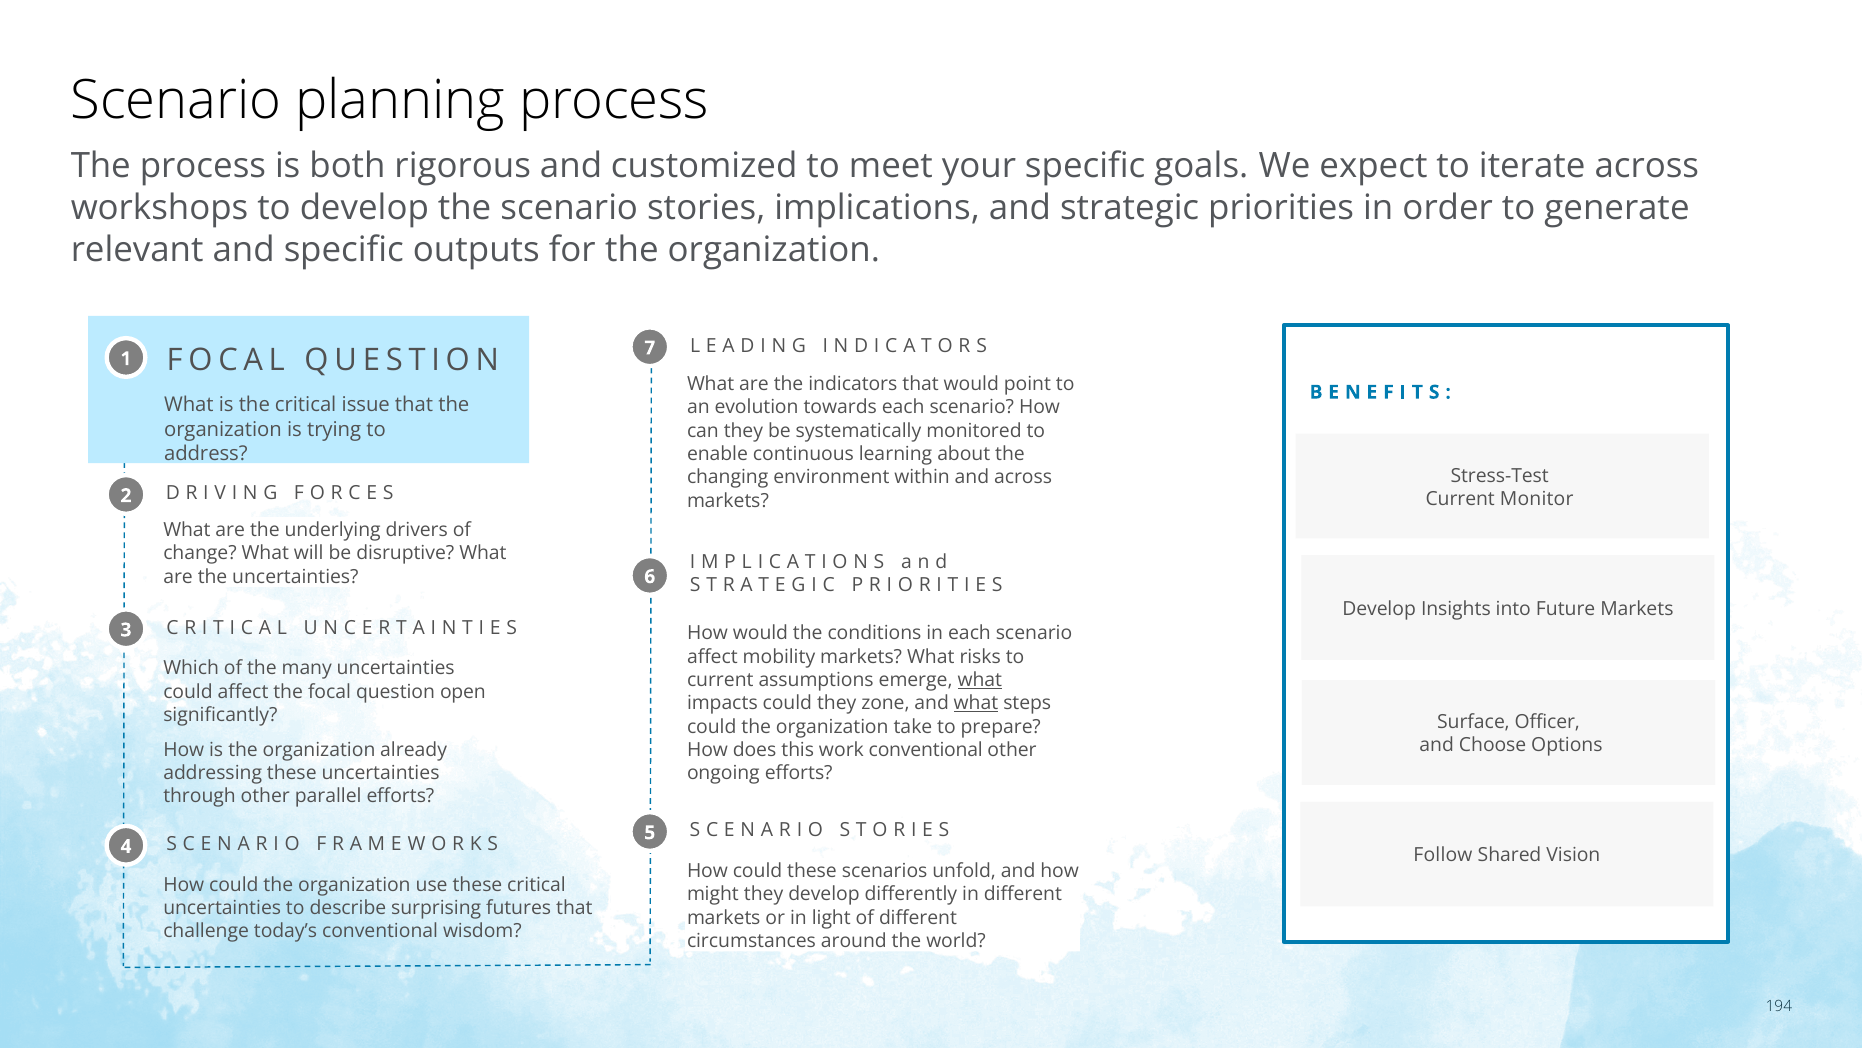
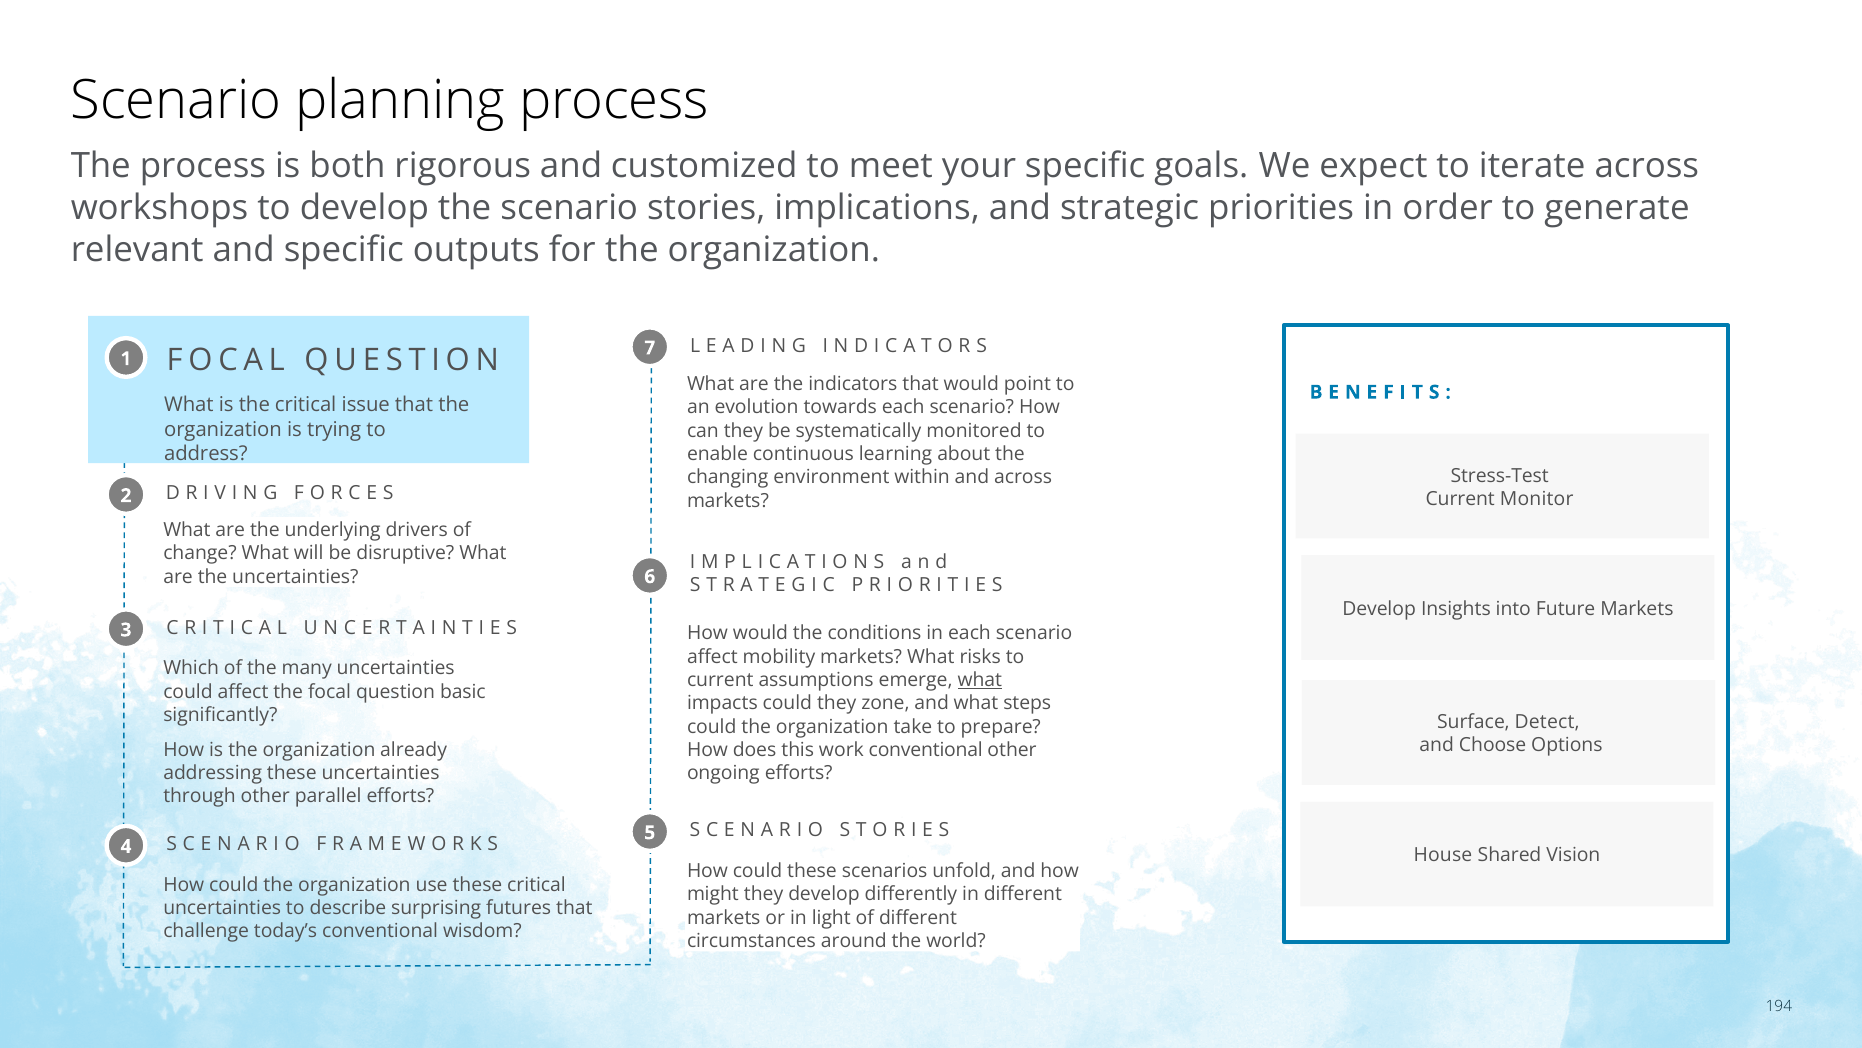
open: open -> basic (463, 691)
what underline: present -> none (976, 703)
Officer: Officer -> Detect (1547, 722)
Follow: Follow -> House (1443, 855)
